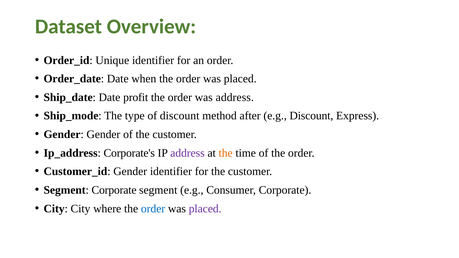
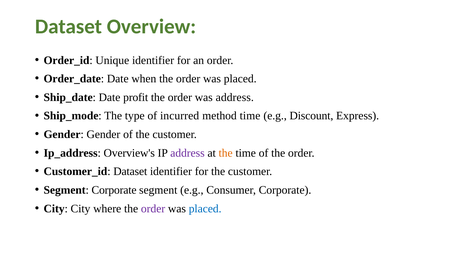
of discount: discount -> incurred (180, 116)
method after: after -> time (250, 116)
Corporate's: Corporate's -> Overview's (129, 153)
Customer_id Gender: Gender -> Dataset (130, 172)
order colour: blue -> purple (153, 209)
placed colour: purple -> blue (205, 209)
